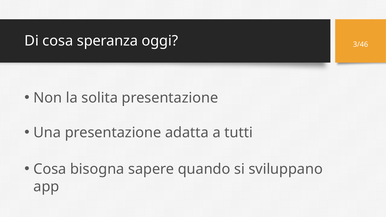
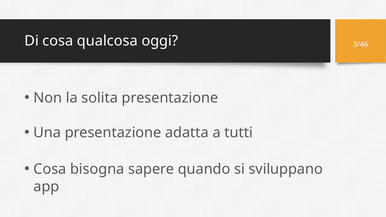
speranza: speranza -> qualcosa (107, 41)
